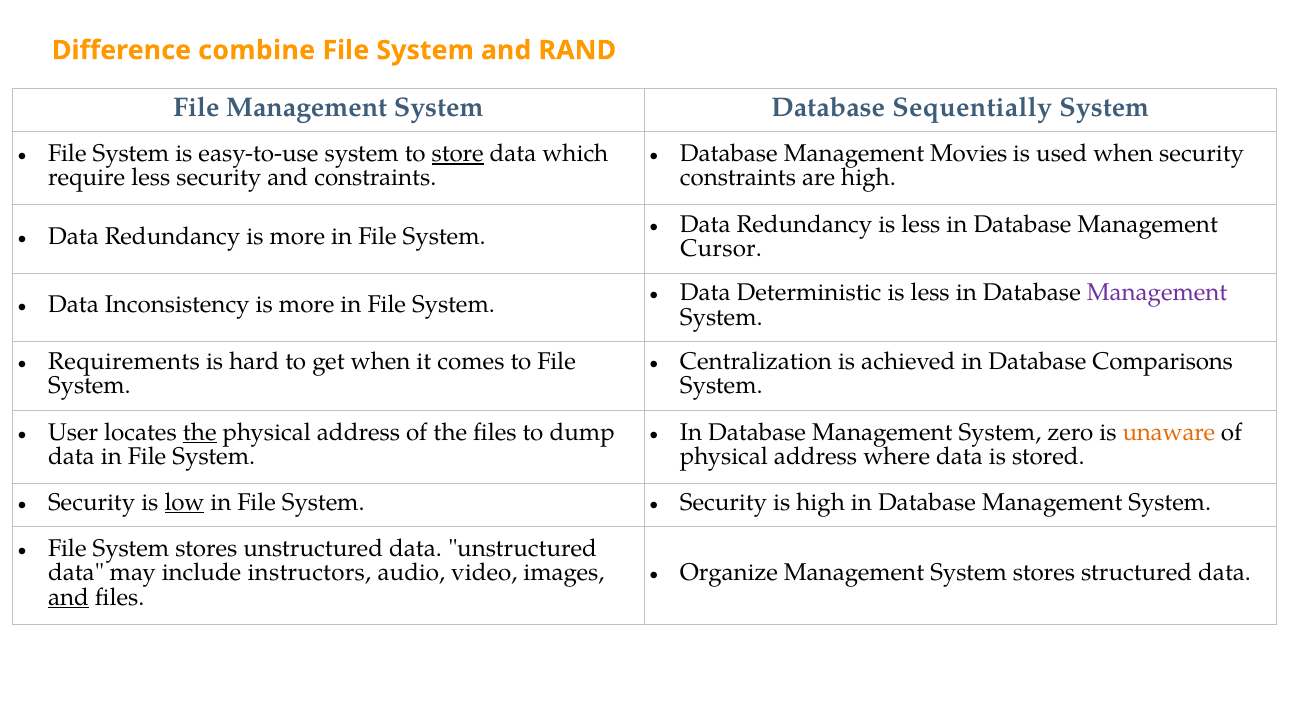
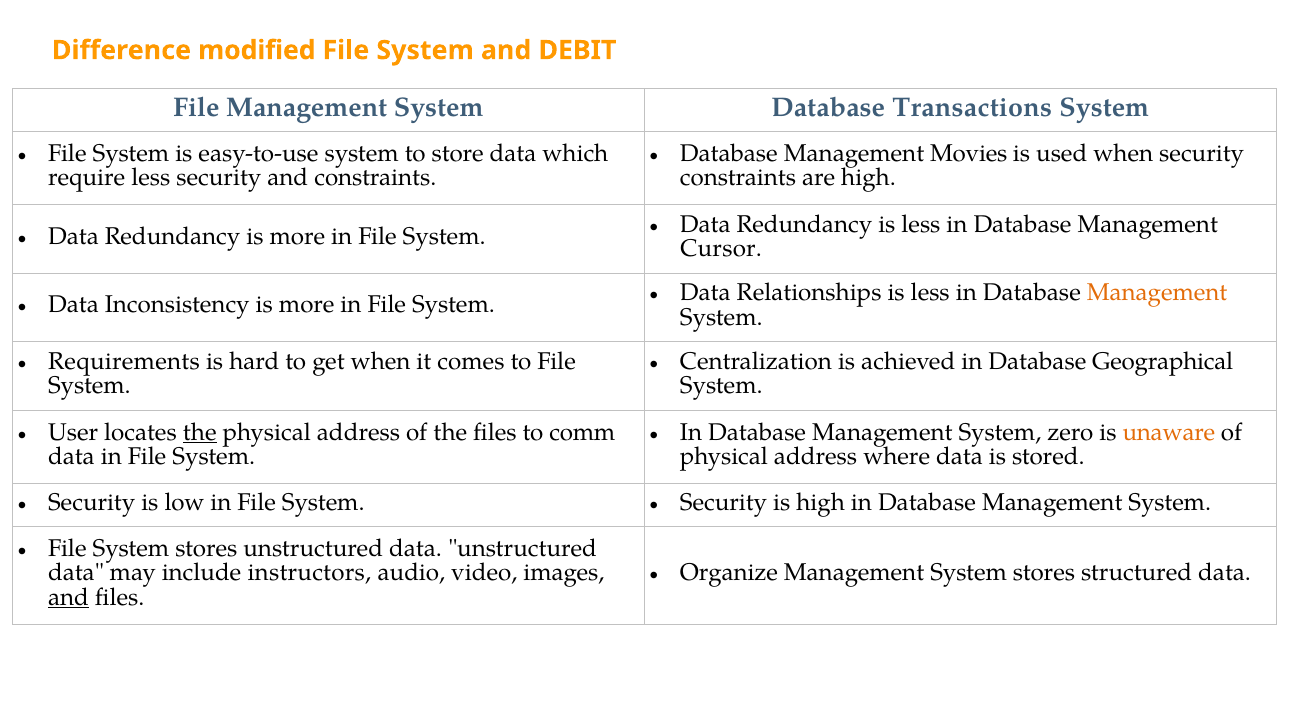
combine: combine -> modified (257, 50)
RAND: RAND -> DEBIT (577, 50)
Sequentially: Sequentially -> Transactions (972, 108)
store underline: present -> none (458, 154)
Deterministic: Deterministic -> Relationships (809, 293)
Management colour: purple -> orange (1157, 293)
Comparisons: Comparisons -> Geographical (1163, 361)
dump: dump -> comm (582, 432)
low underline: present -> none (184, 502)
